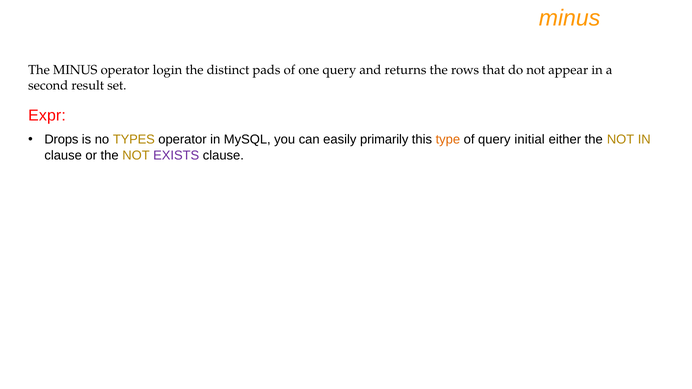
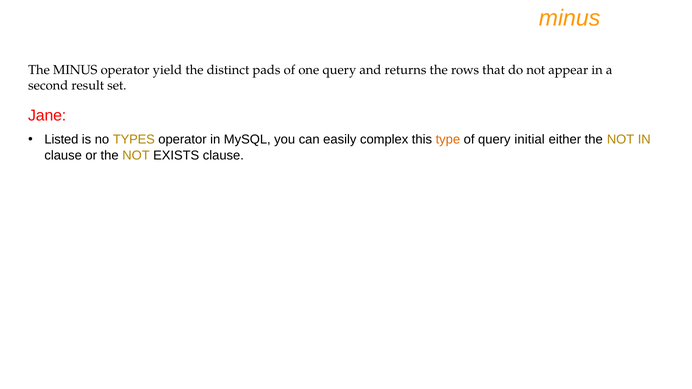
login: login -> yield (167, 70)
Expr: Expr -> Jane (47, 116)
Drops: Drops -> Listed (61, 140)
primarily: primarily -> complex (384, 140)
EXISTS colour: purple -> black (176, 155)
